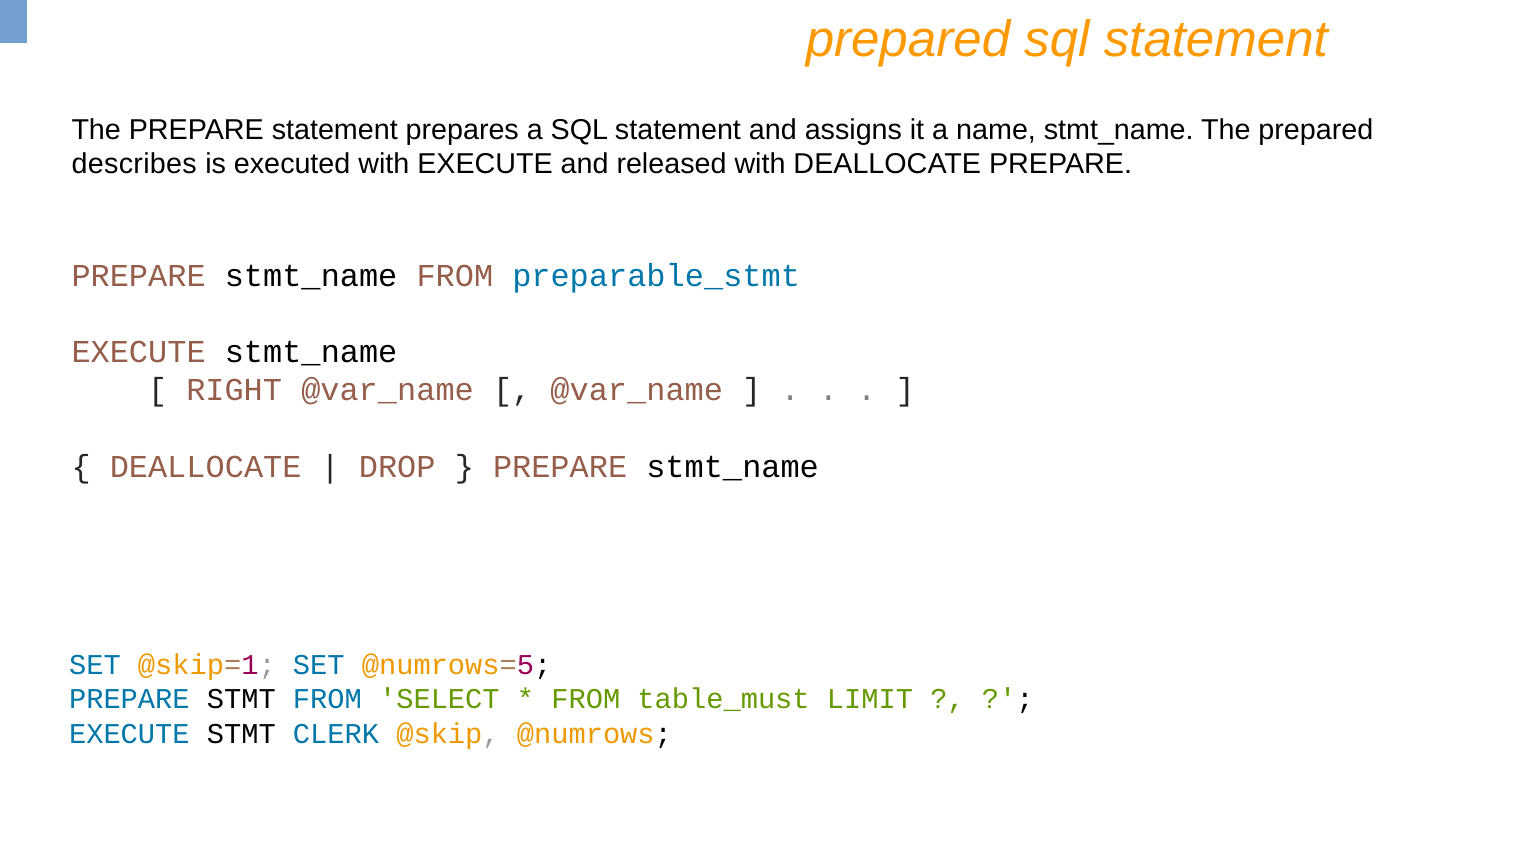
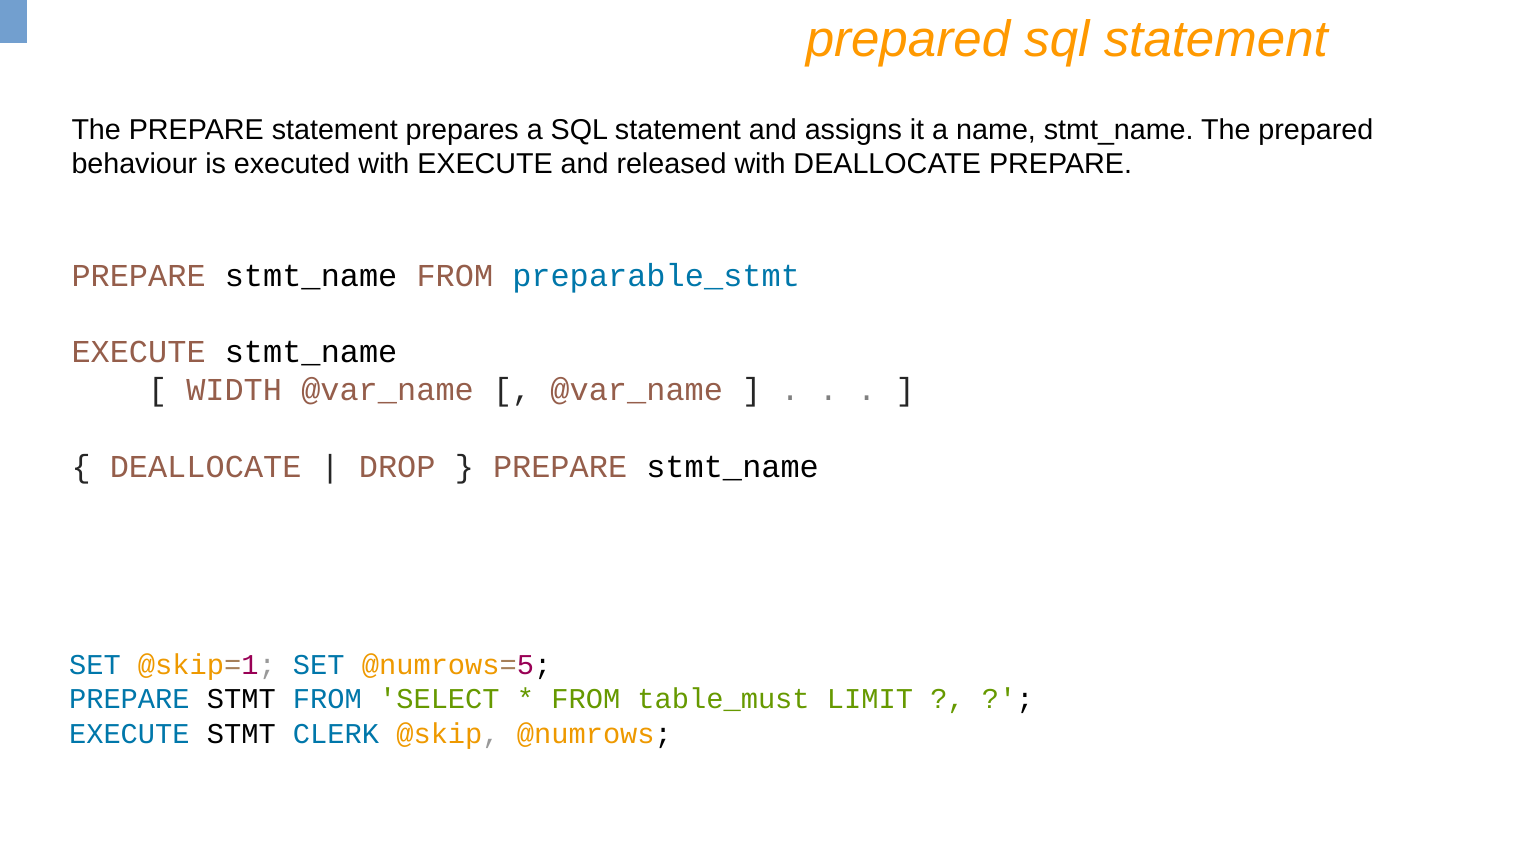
describes: describes -> behaviour (134, 165)
RIGHT: RIGHT -> WIDTH (234, 390)
